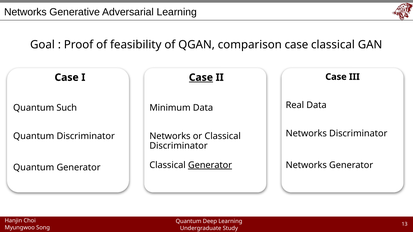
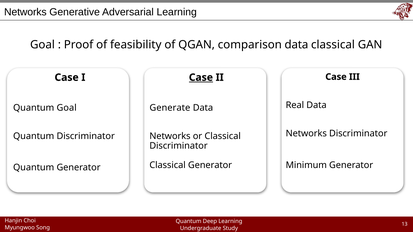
comparison case: case -> data (296, 45)
Quantum Such: Such -> Goal (67, 108)
Minimum: Minimum -> Generate (170, 108)
Generator underline: present -> none (210, 165)
Networks: Networks -> Minimum (306, 165)
